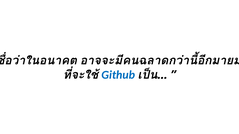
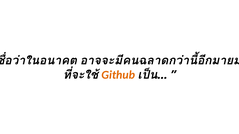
Github colour: blue -> orange (118, 75)
